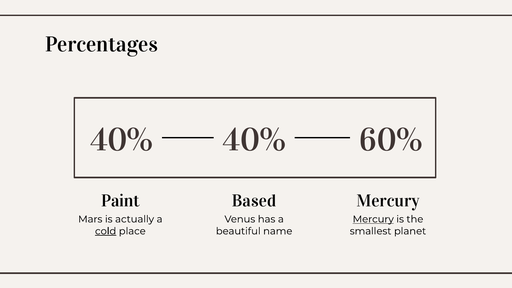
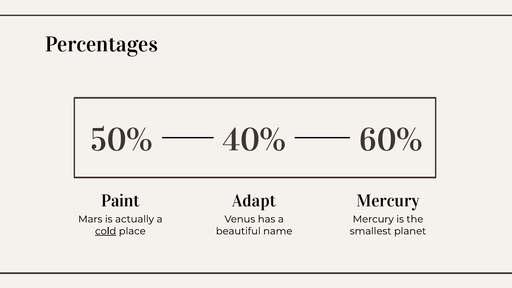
40%: 40% -> 50% (121, 140)
Based: Based -> Adapt (254, 201)
Mercury underline: present -> none (373, 219)
